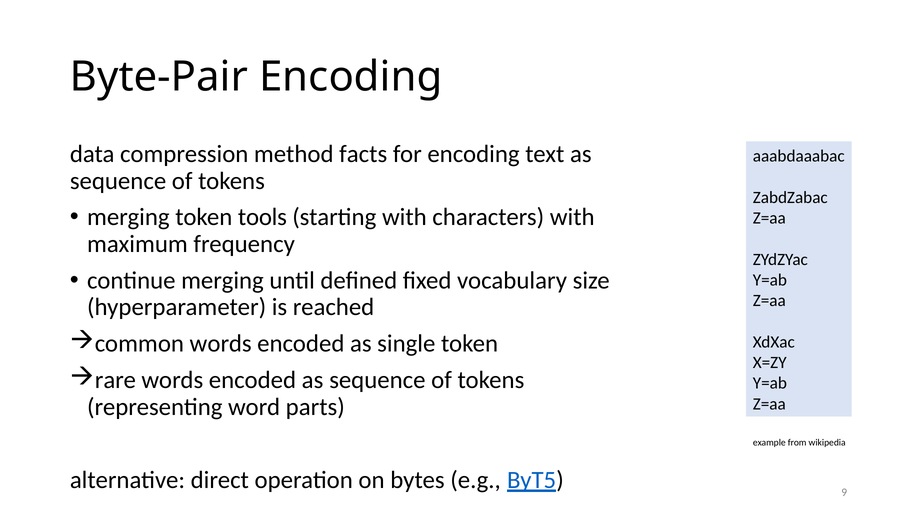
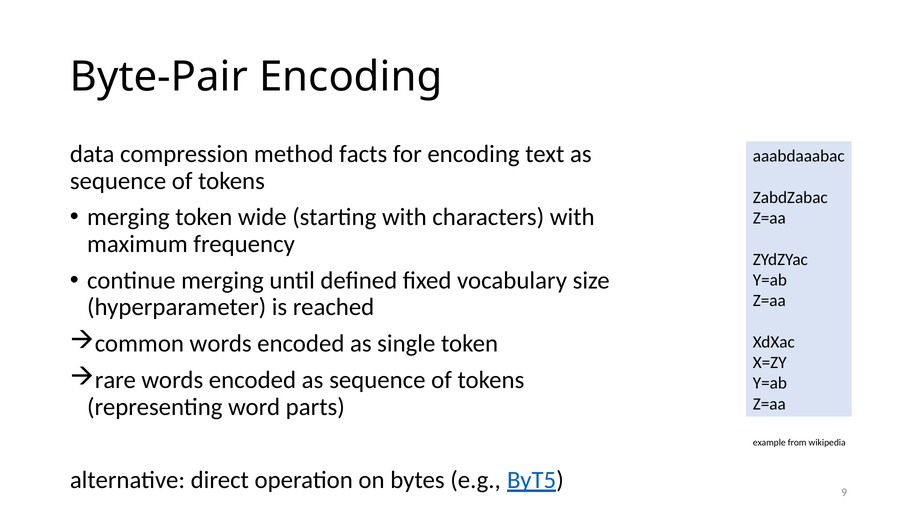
tools: tools -> wide (262, 217)
